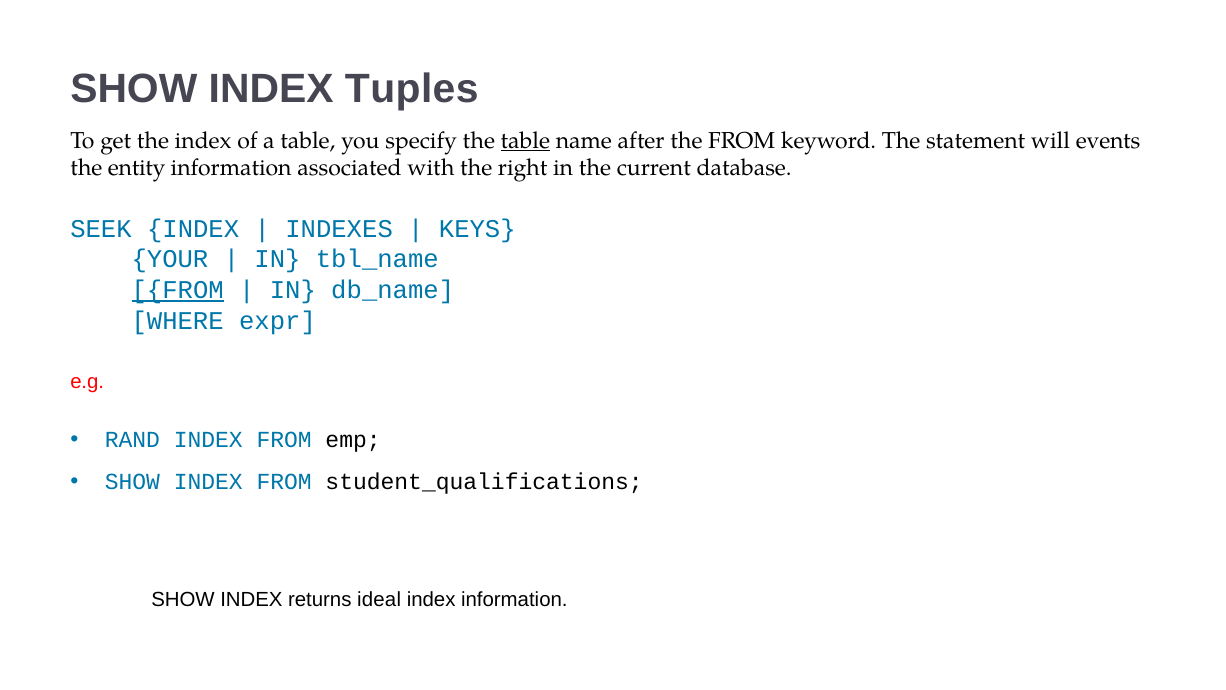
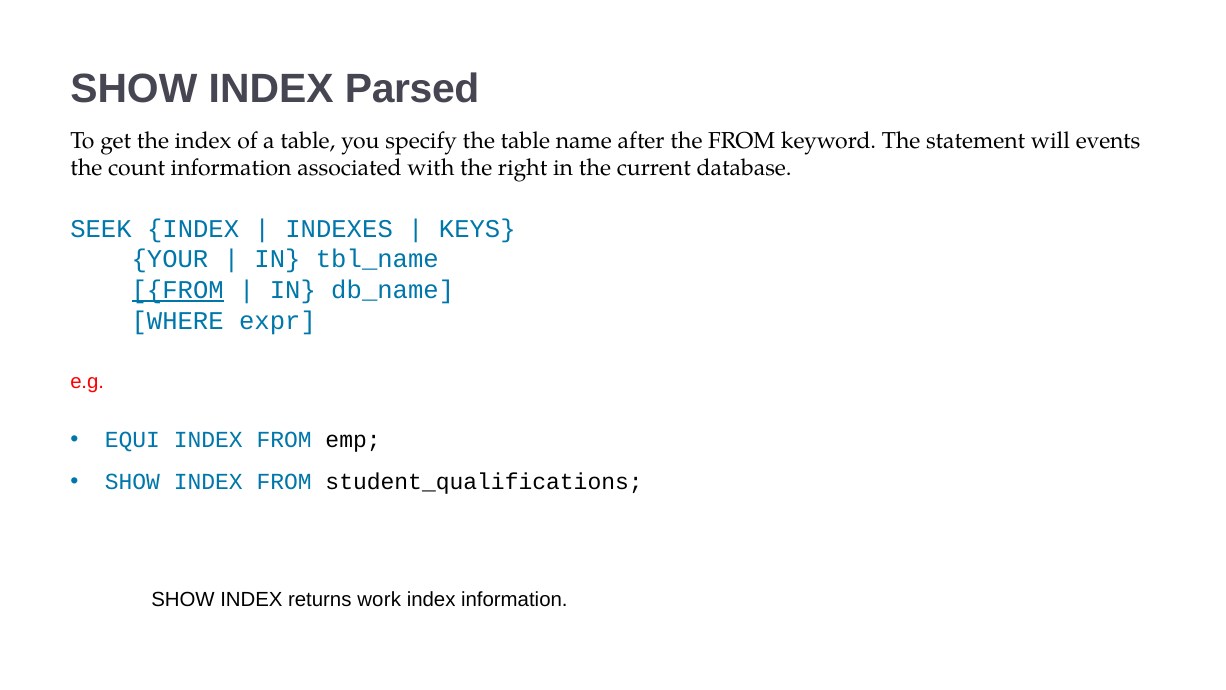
Tuples: Tuples -> Parsed (412, 89)
table underline: present -> none (525, 140)
entity: entity -> count (137, 168)
RAND: RAND -> EQUI (132, 440)
ideal: ideal -> work (379, 600)
